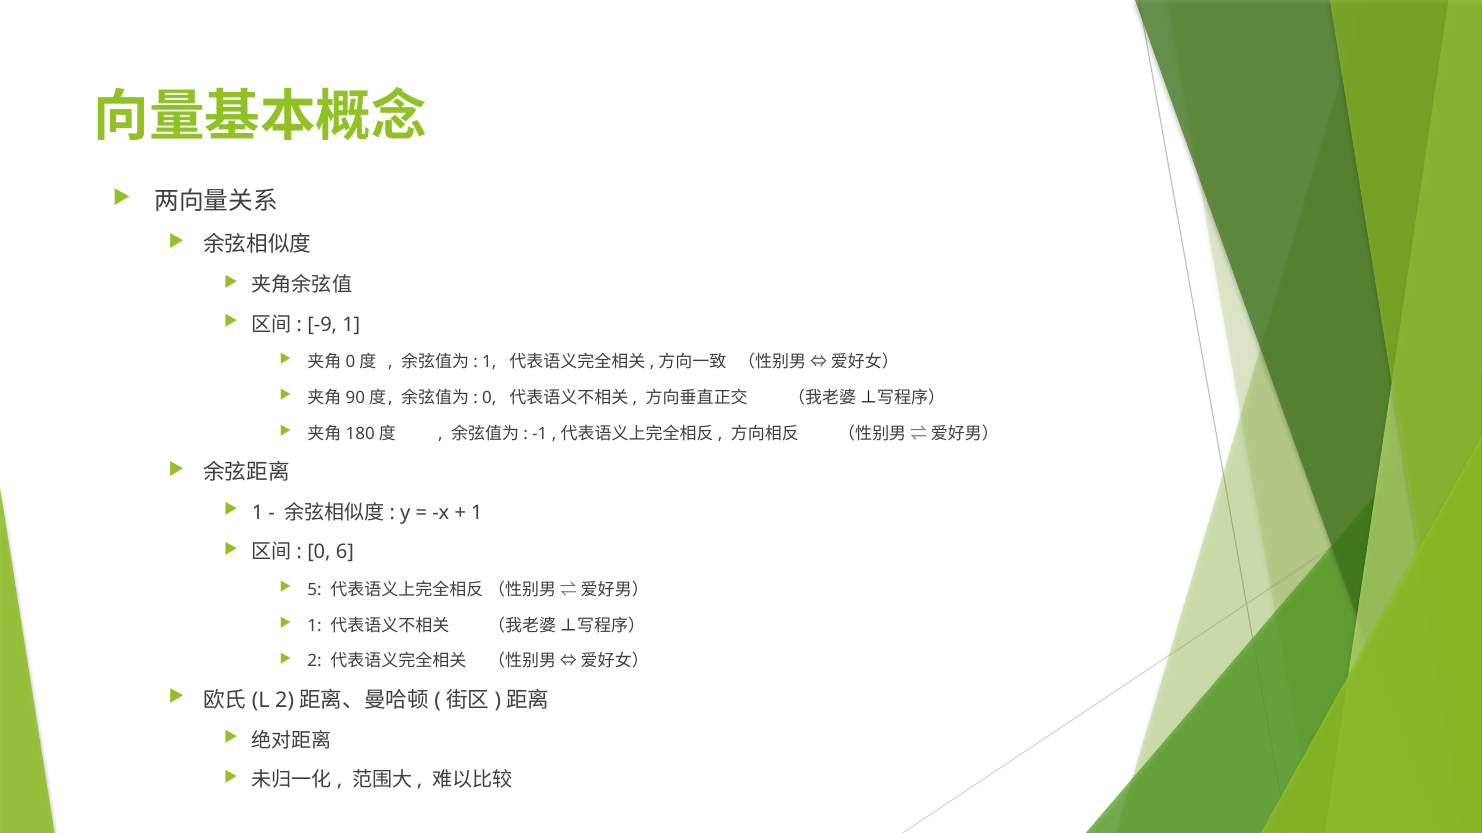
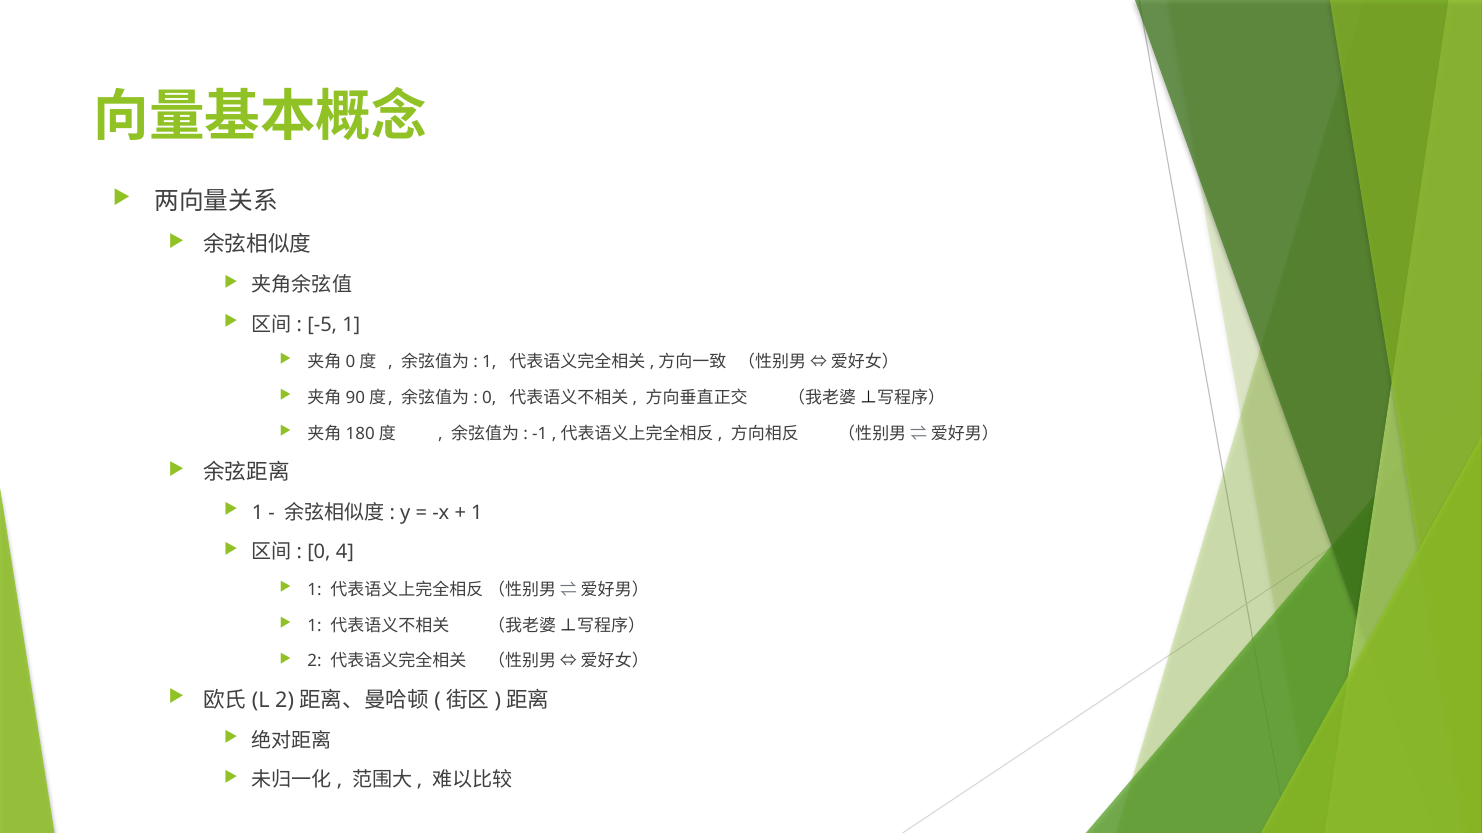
-9: -9 -> -5 (322, 325)
6: 6 -> 4 (345, 553)
5: 5 -> 1 (315, 590)
